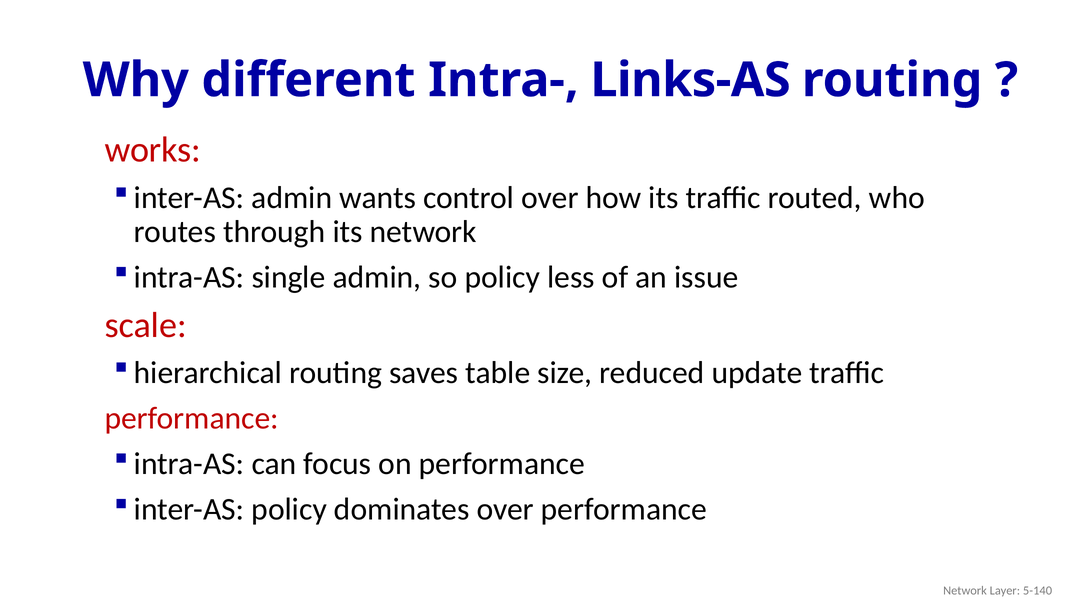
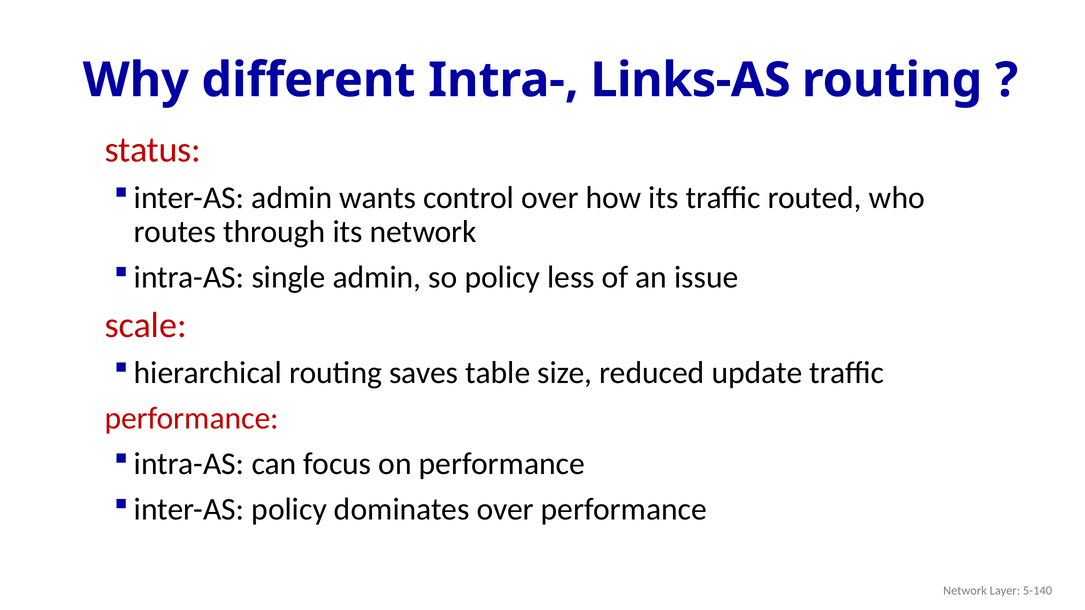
works: works -> status (153, 150)
